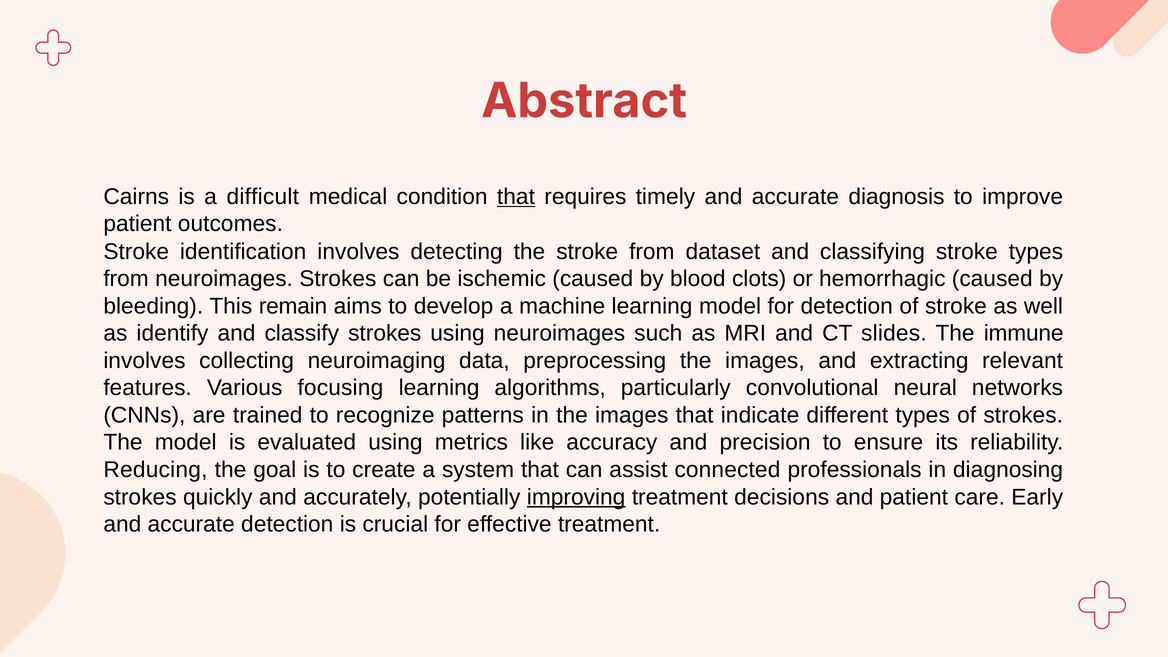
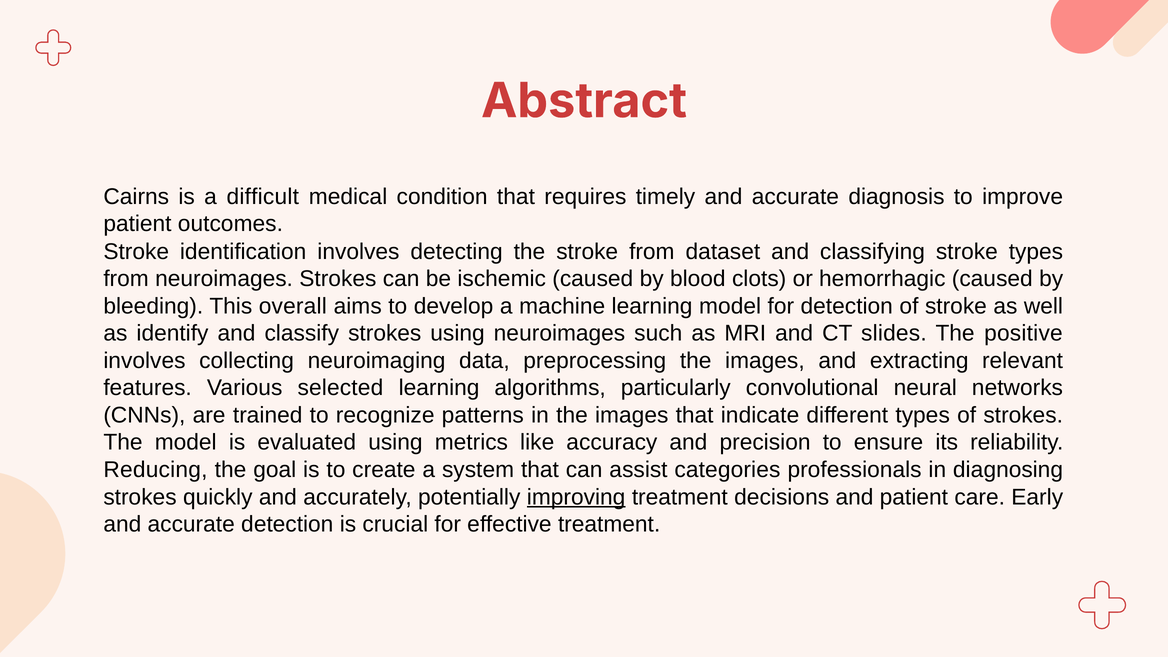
that underline: present -> none (516, 197)
remain: remain -> overall (293, 306)
immune: immune -> positive (1023, 333)
focusing: focusing -> selected (340, 388)
connected: connected -> categories (727, 470)
